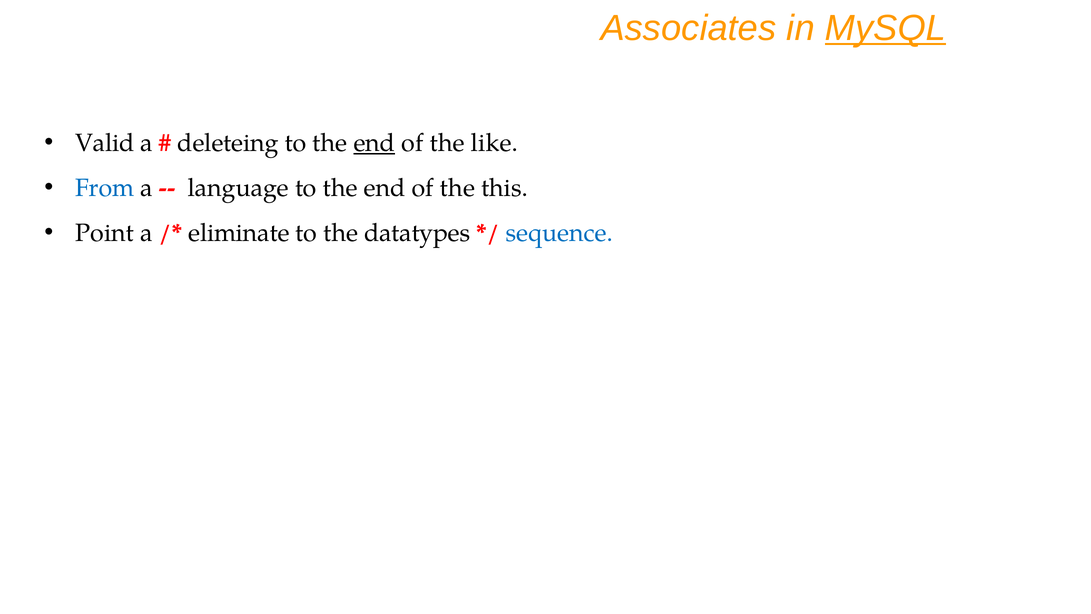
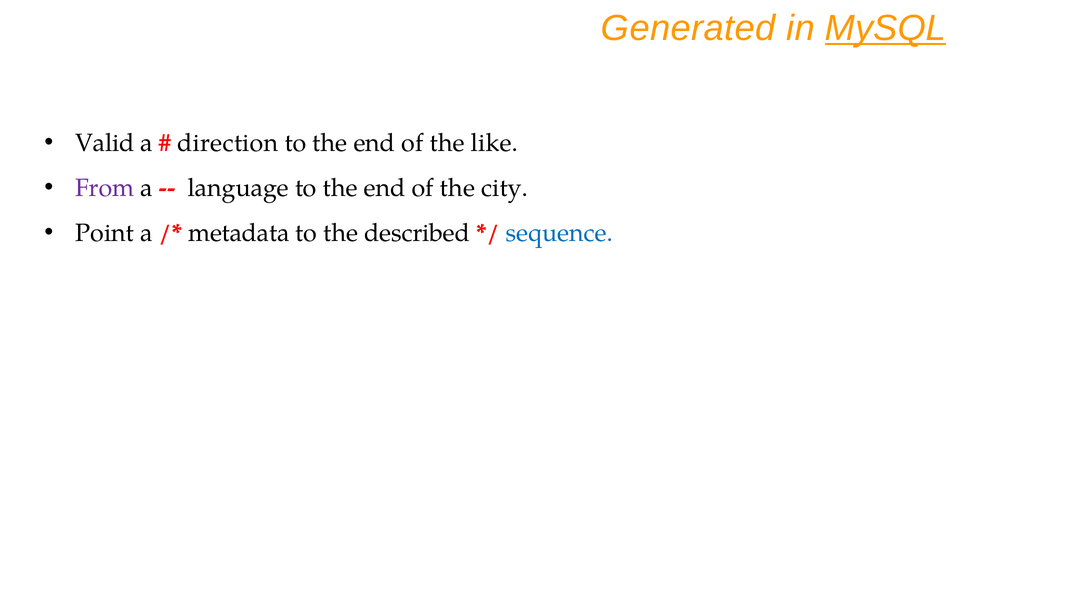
Associates: Associates -> Generated (688, 28)
deleteing: deleteing -> direction (228, 143)
end underline: present -> none (374, 143)
From colour: blue -> purple (105, 188)
this: this -> city (505, 188)
eliminate: eliminate -> metadata (239, 233)
datatypes: datatypes -> described (417, 233)
